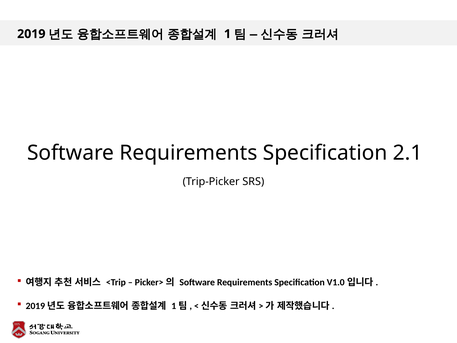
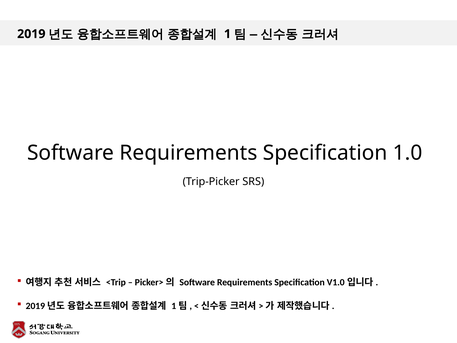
2.1: 2.1 -> 1.0 (408, 153)
